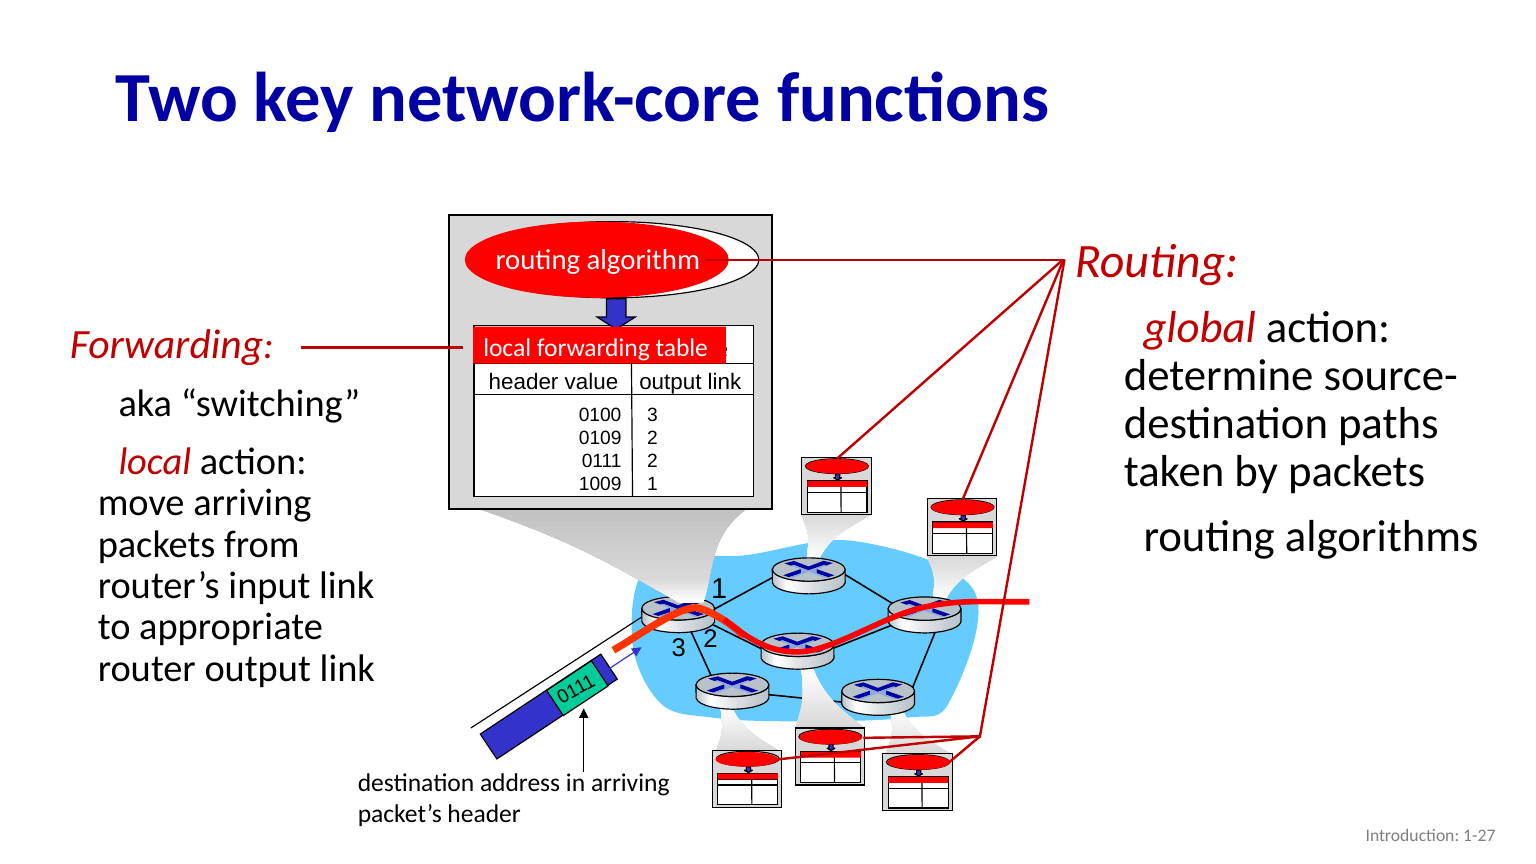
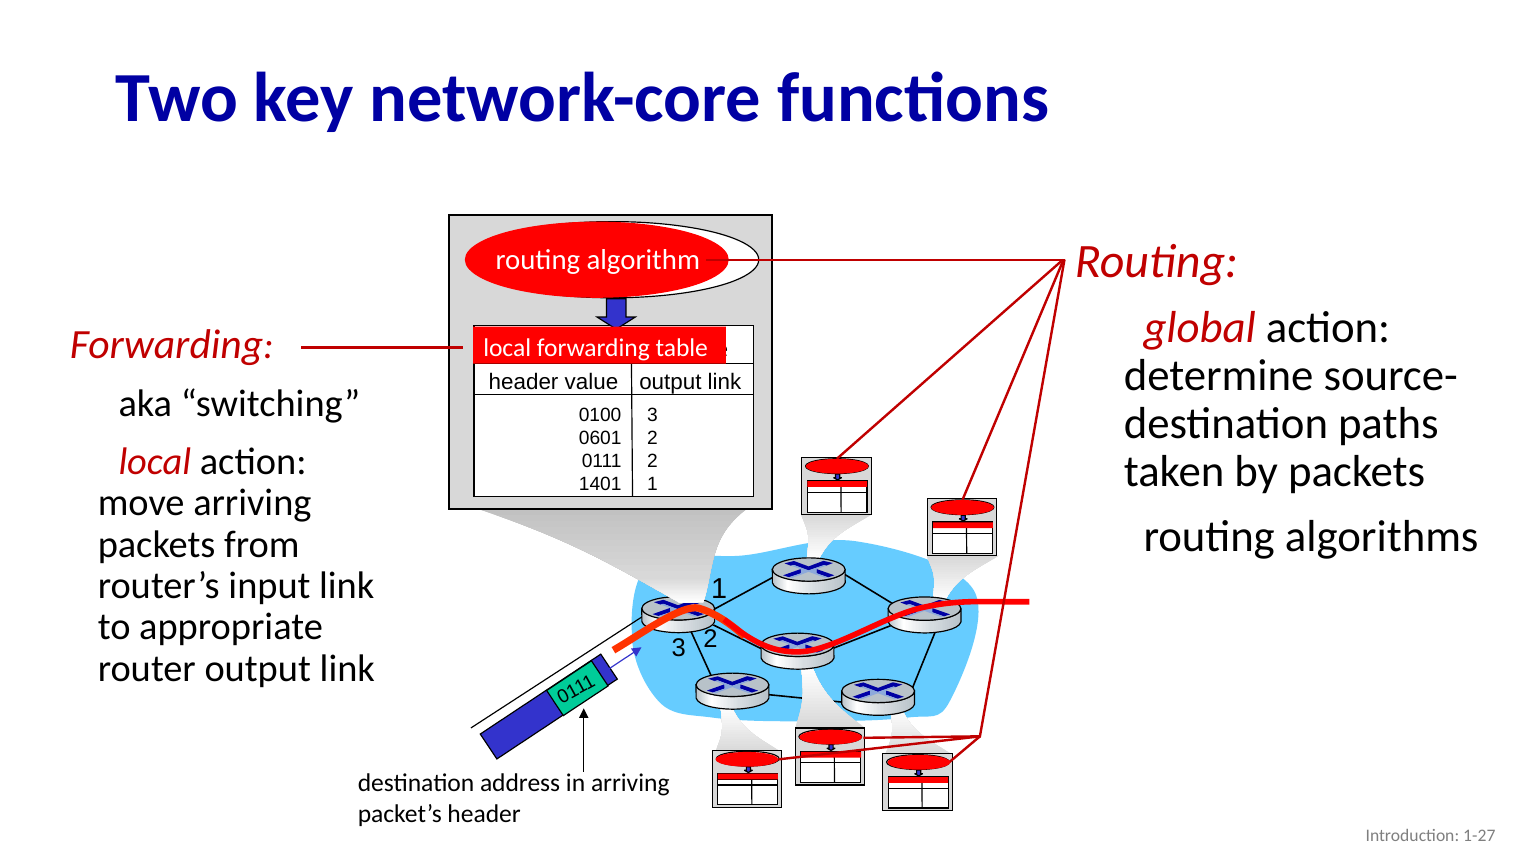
0109: 0109 -> 0601 (600, 438)
1009: 1009 -> 1401 (600, 484)
